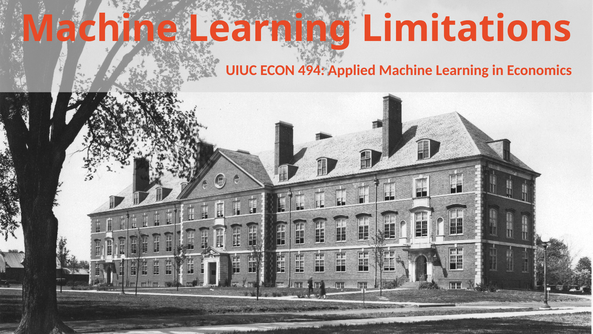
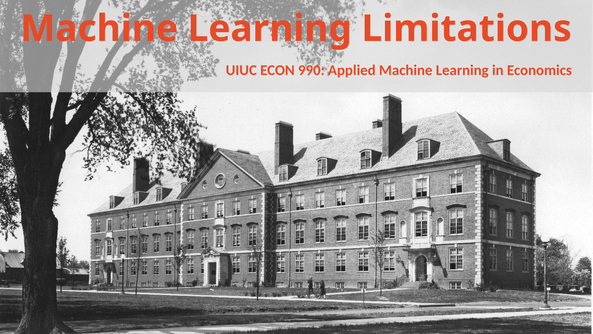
494: 494 -> 990 (311, 70)
